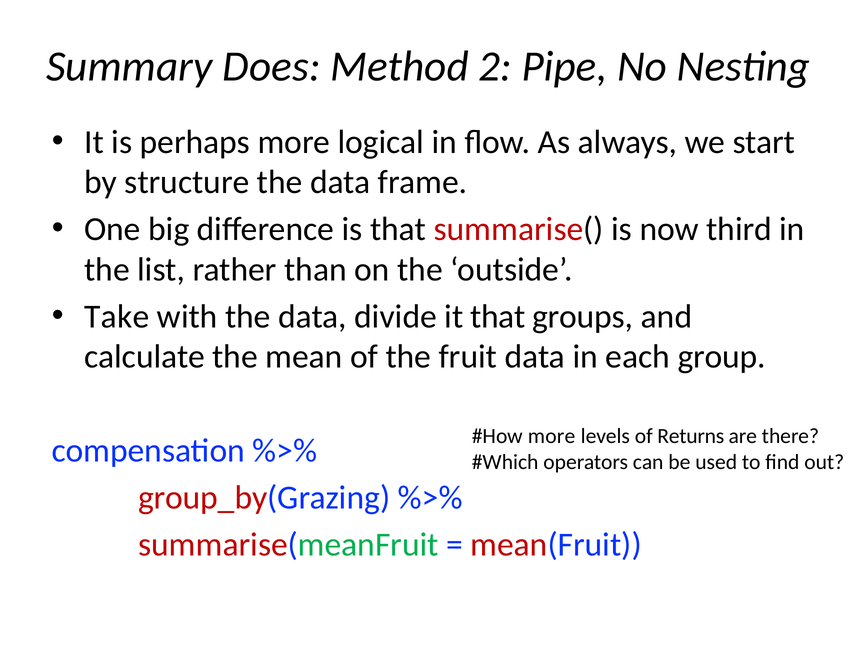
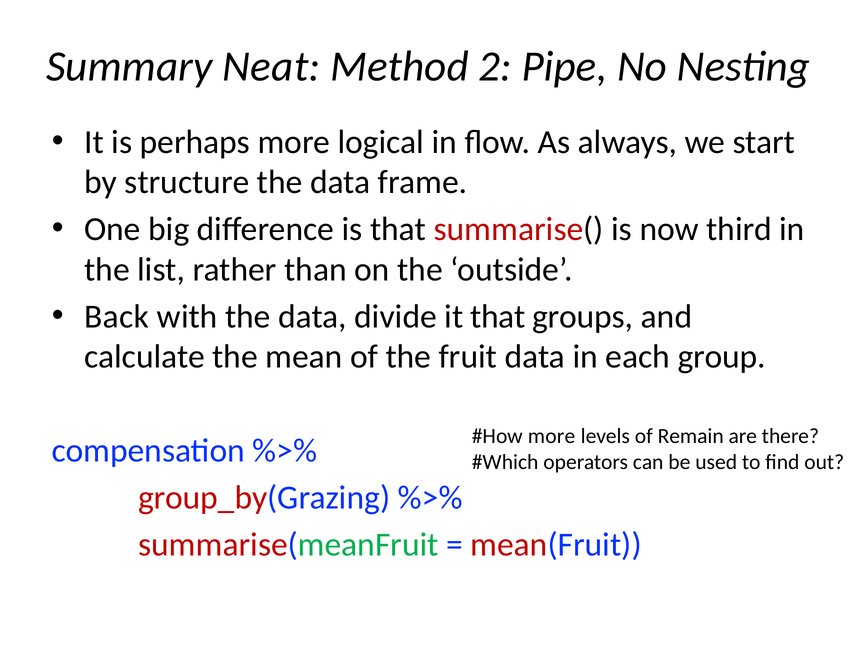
Does: Does -> Neat (271, 66)
Take: Take -> Back (117, 316)
Returns: Returns -> Remain (691, 436)
